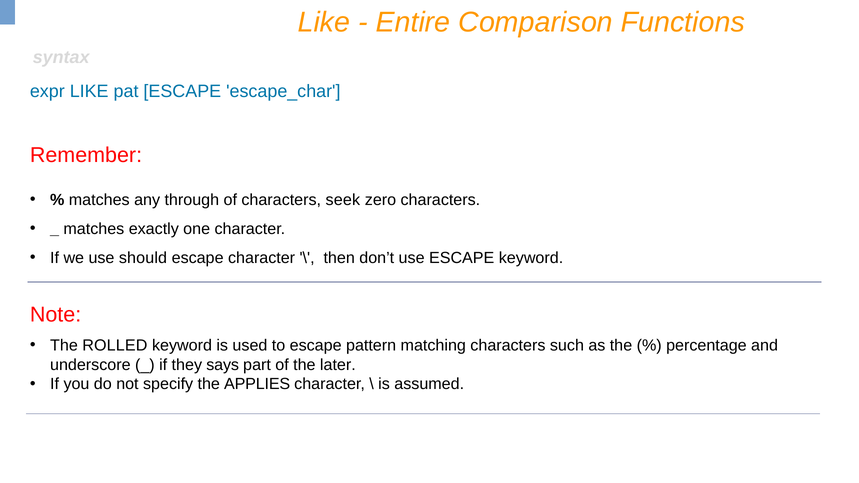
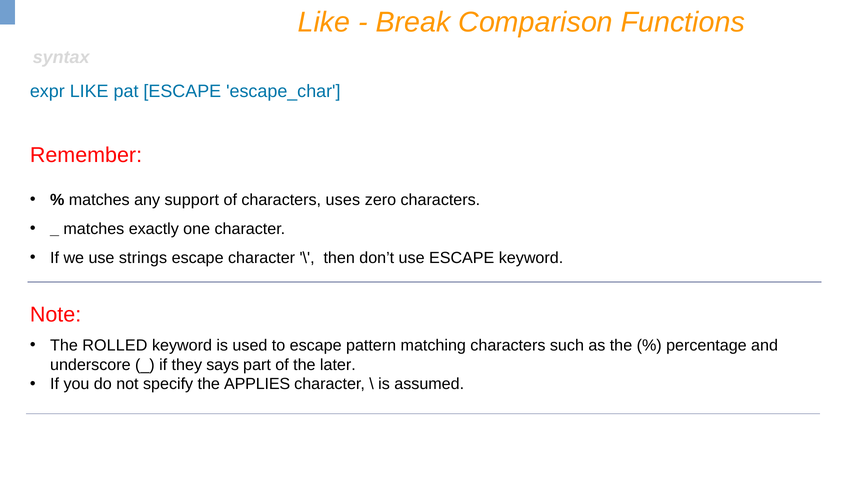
Entire: Entire -> Break (413, 22)
through: through -> support (192, 200)
seek: seek -> uses (343, 200)
should: should -> strings (143, 258)
